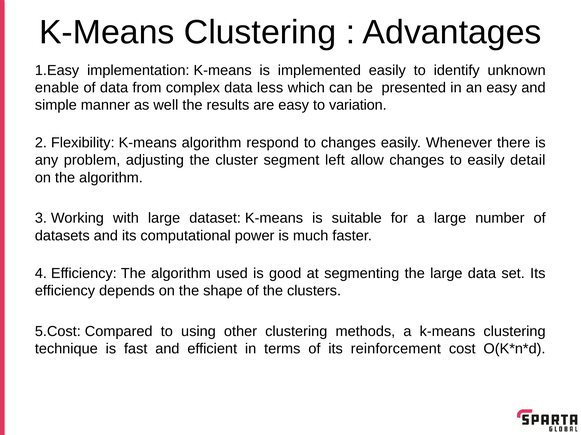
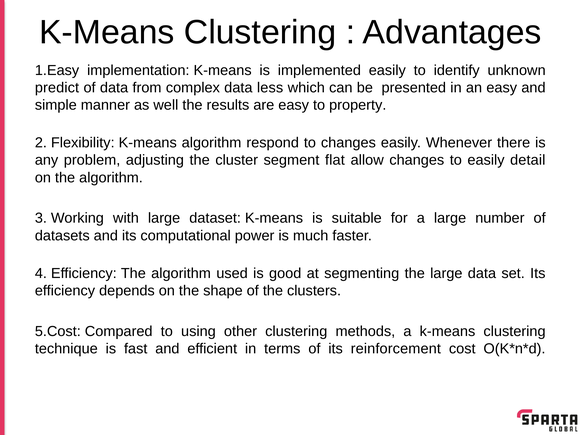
enable: enable -> predict (57, 88)
variation: variation -> property (358, 105)
left: left -> flat (335, 160)
